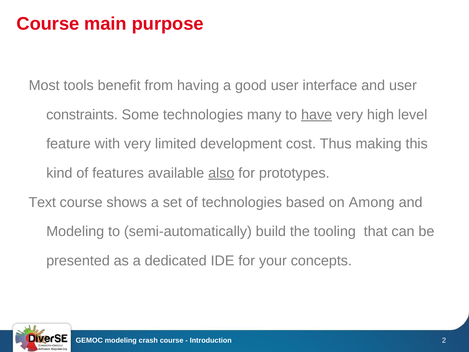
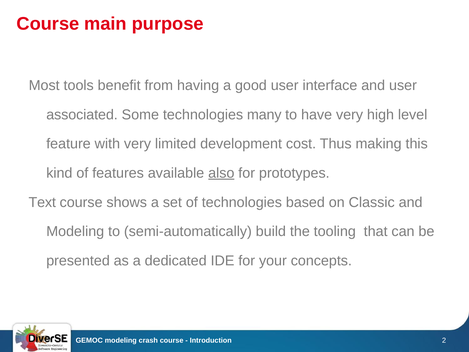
constraints: constraints -> associated (82, 115)
have underline: present -> none (317, 115)
Among: Among -> Classic (372, 202)
